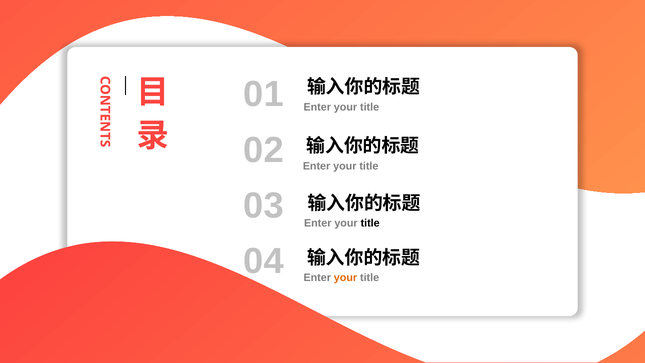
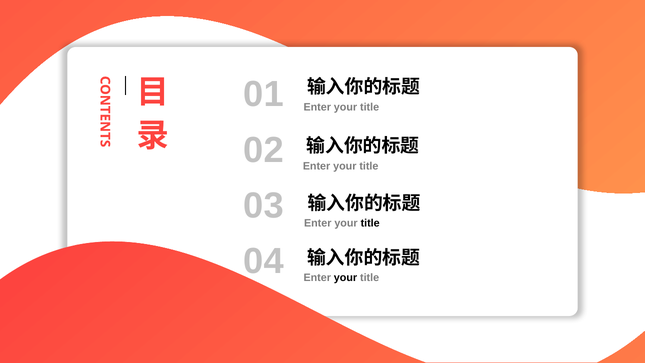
your colour: orange -> black (345, 278)
